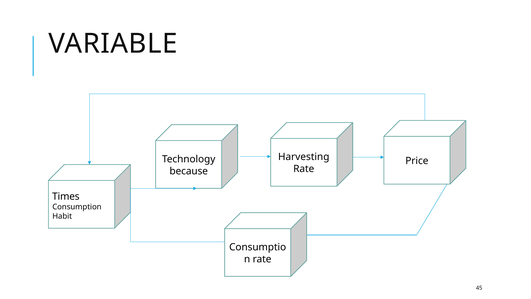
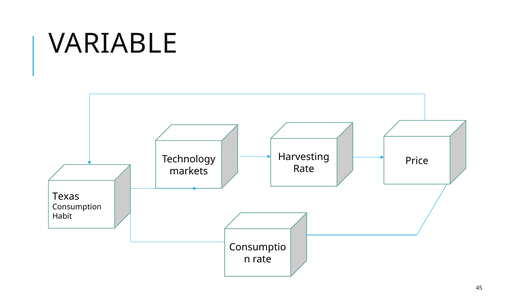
because: because -> markets (189, 171)
Times: Times -> Texas (66, 196)
